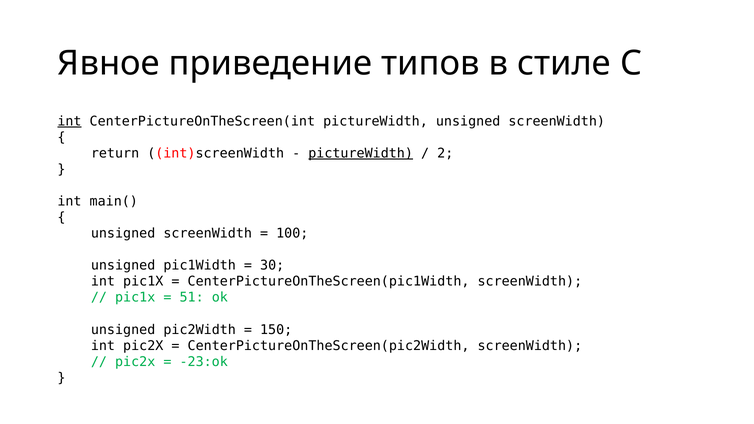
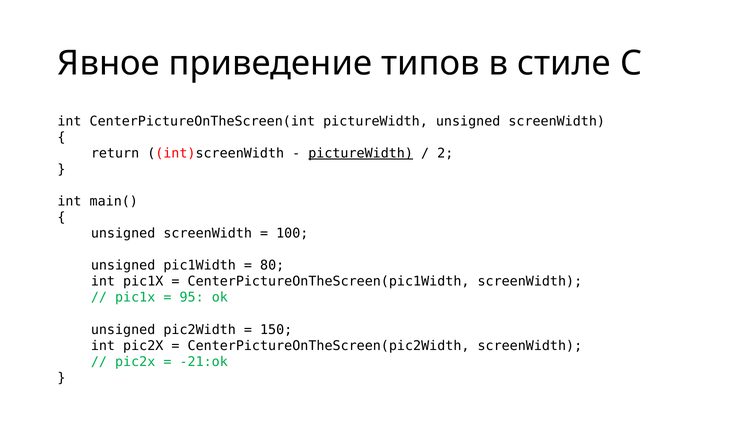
int underline: present -> none (69, 121)
30: 30 -> 80 (272, 266)
51: 51 -> 95 (192, 298)
-23:ok: -23:ok -> -21:ok (204, 362)
